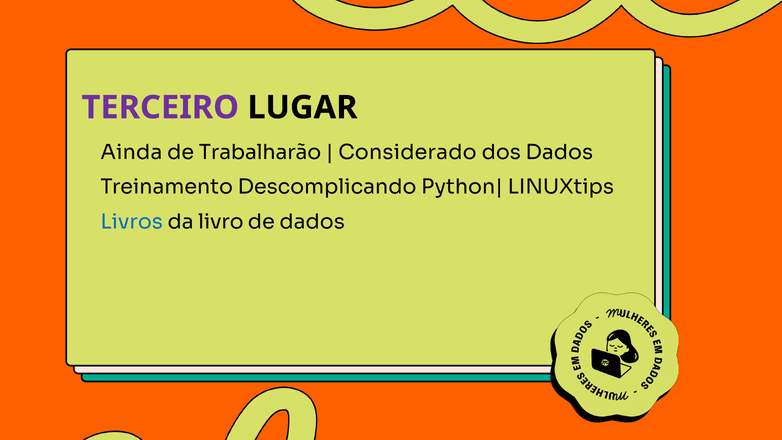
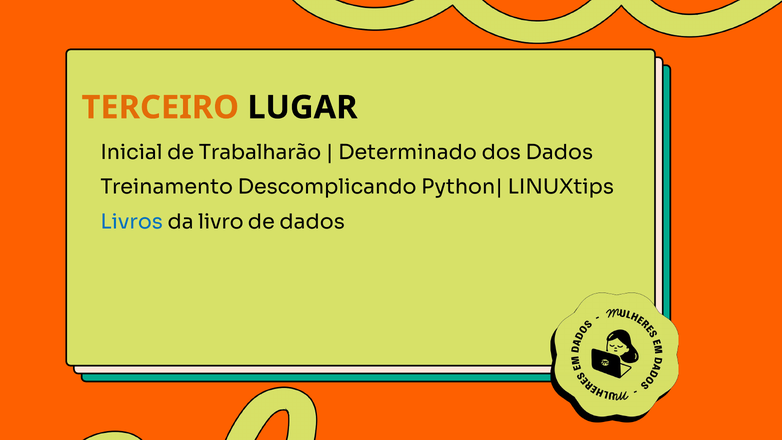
TERCEIRO colour: purple -> orange (160, 107)
Ainda: Ainda -> Inicial (132, 152)
Considerado: Considerado -> Determinado (408, 152)
